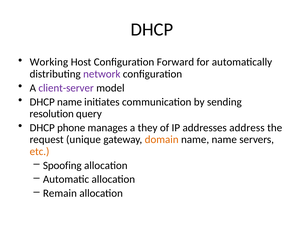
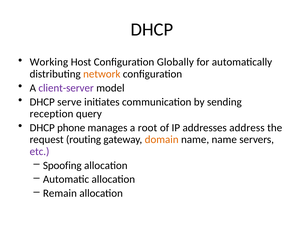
Forward: Forward -> Globally (175, 62)
network colour: purple -> orange (102, 74)
DHCP name: name -> serve (69, 102)
resolution: resolution -> reception (52, 114)
they: they -> root (148, 128)
unique: unique -> routing (84, 140)
etc colour: orange -> purple (39, 151)
